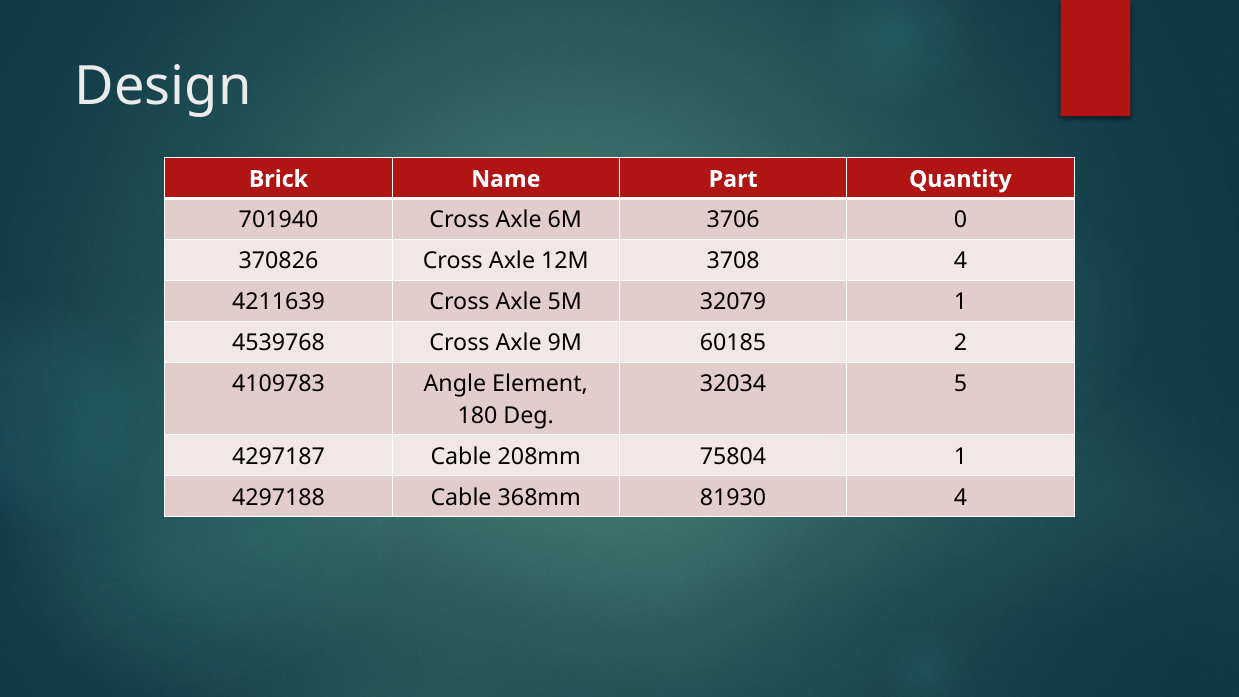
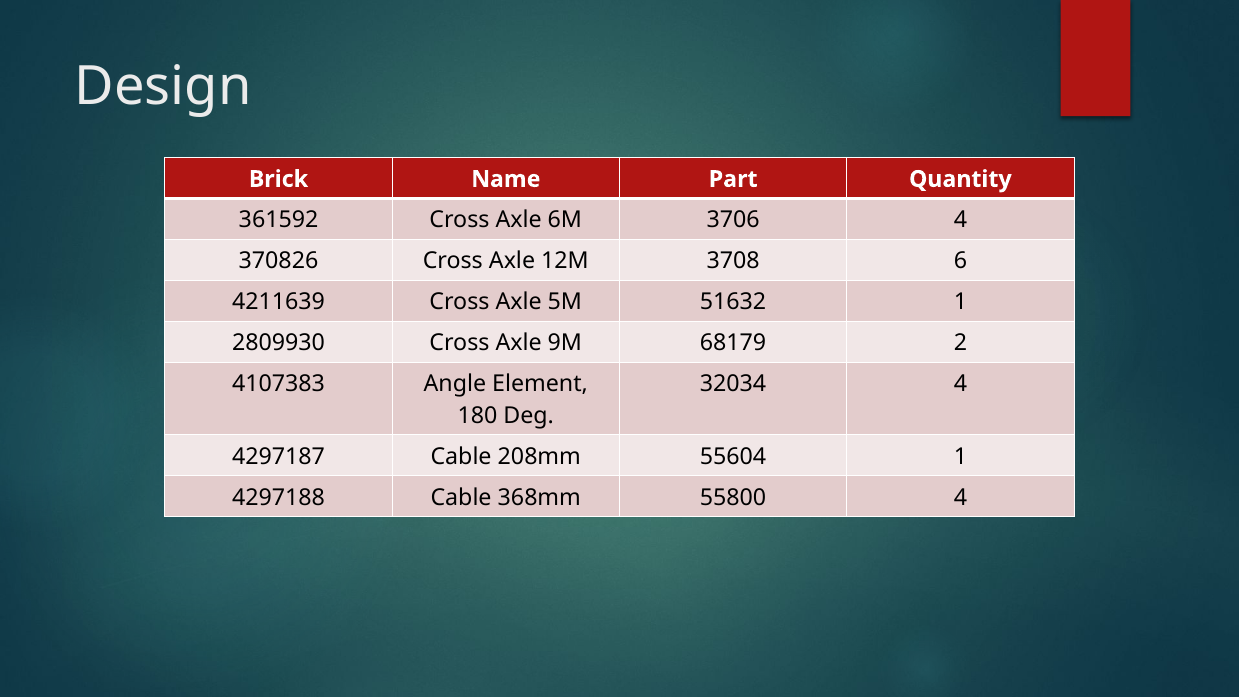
701940: 701940 -> 361592 (279, 220)
3706 0: 0 -> 4 (961, 220)
3708 4: 4 -> 6 (961, 261)
32079: 32079 -> 51632 (733, 302)
4539768: 4539768 -> 2809930 (278, 343)
60185: 60185 -> 68179 (733, 343)
4109783: 4109783 -> 4107383 (278, 384)
32034 5: 5 -> 4 (961, 384)
75804: 75804 -> 55604 (733, 456)
81930: 81930 -> 55800 (733, 497)
